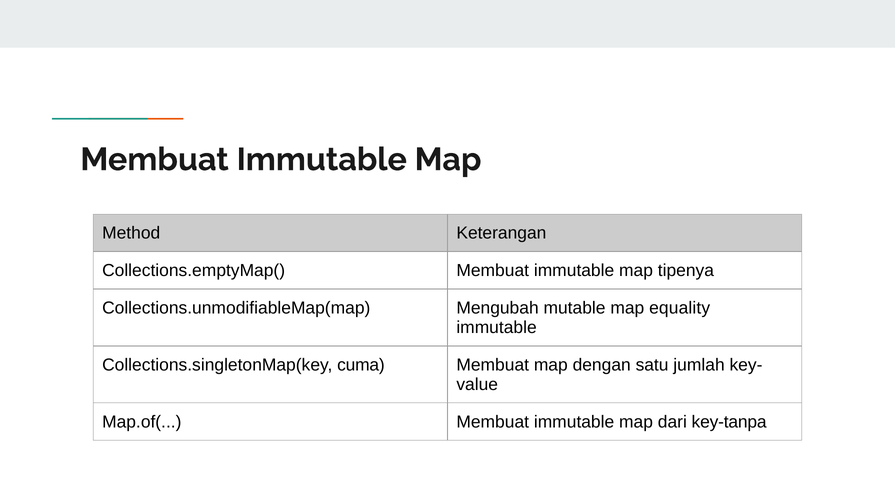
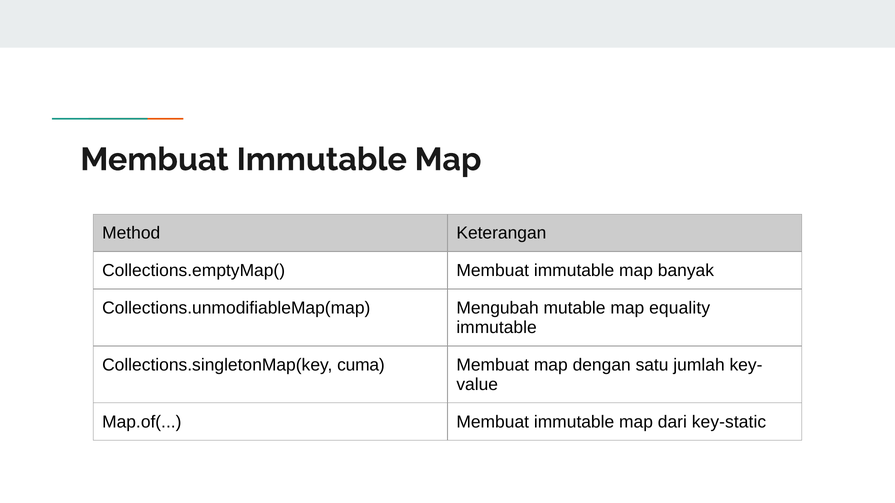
tipenya: tipenya -> banyak (686, 271)
key-tanpa: key-tanpa -> key-static (729, 422)
